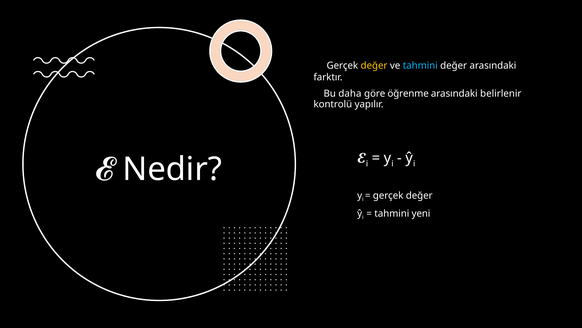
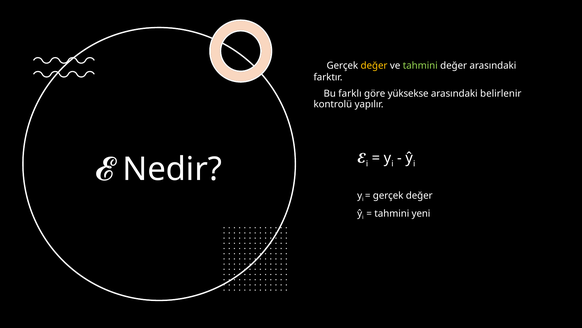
tahmini colour: light blue -> light green (420, 66)
daha: daha -> farklı (350, 94)
öğrenme: öğrenme -> yüksekse (408, 94)
